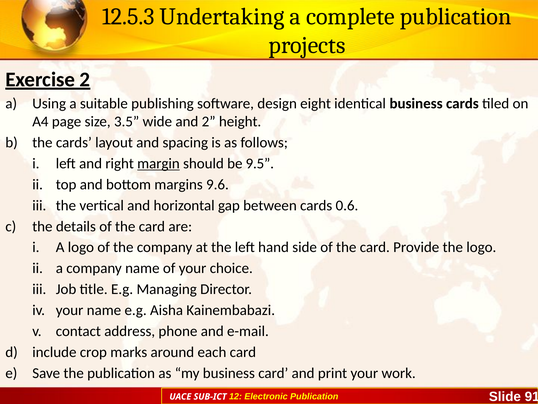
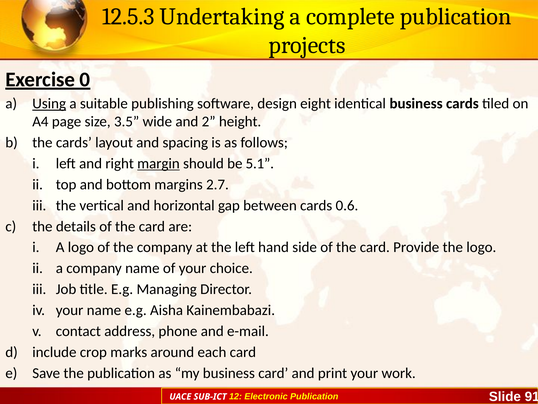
Exercise 2: 2 -> 0 (85, 79)
Using underline: none -> present (49, 104)
9.5: 9.5 -> 5.1 (260, 163)
9.6: 9.6 -> 2.7 (217, 184)
